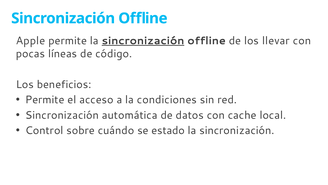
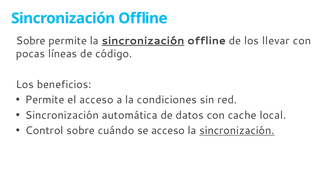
Apple: Apple -> Sobre (31, 41)
se estado: estado -> acceso (168, 130)
sincronización underline: none -> present (237, 130)
